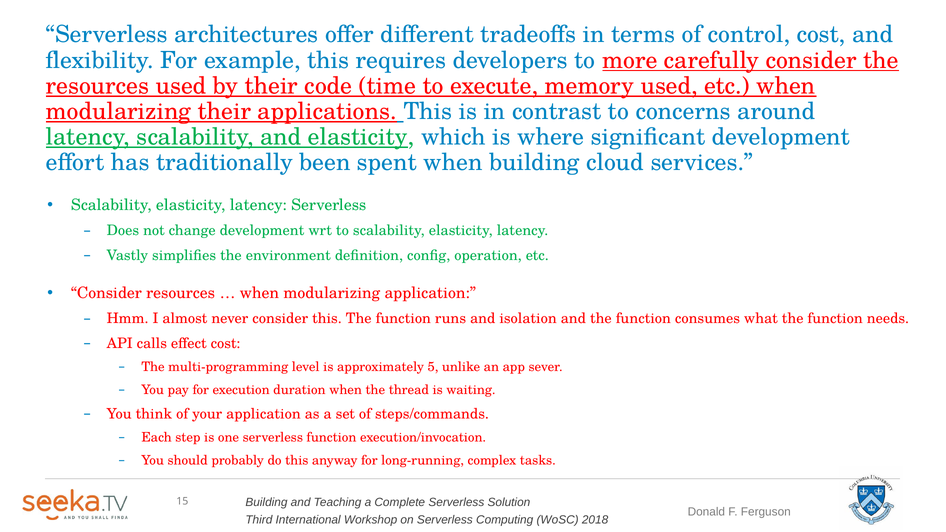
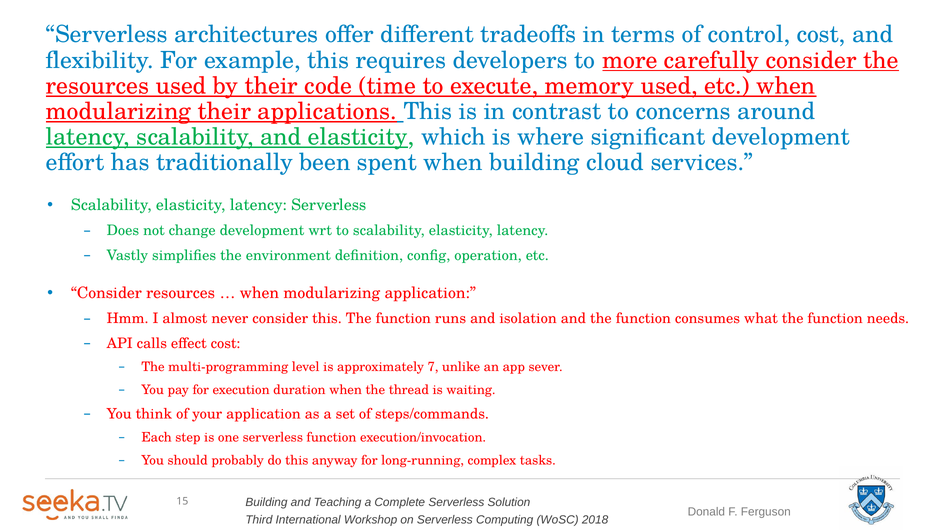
5: 5 -> 7 (433, 367)
